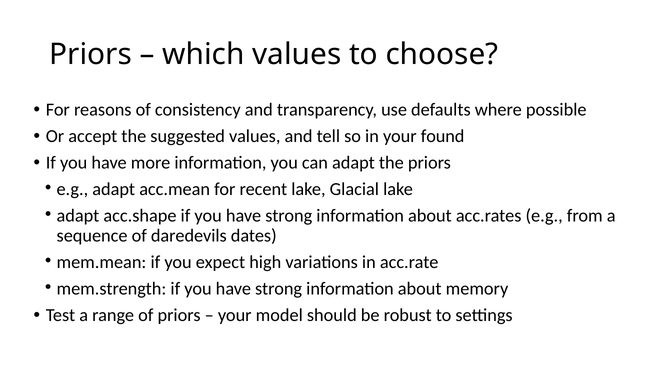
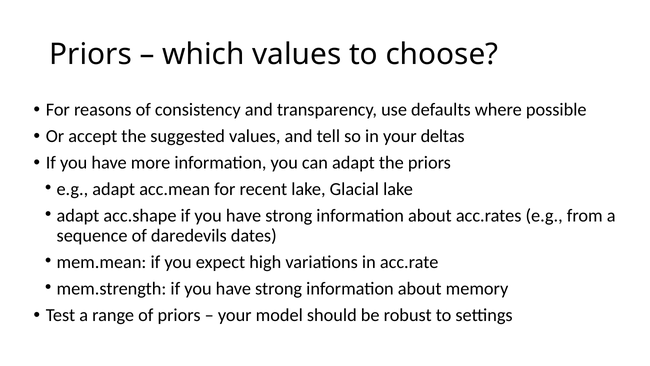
found: found -> deltas (443, 136)
